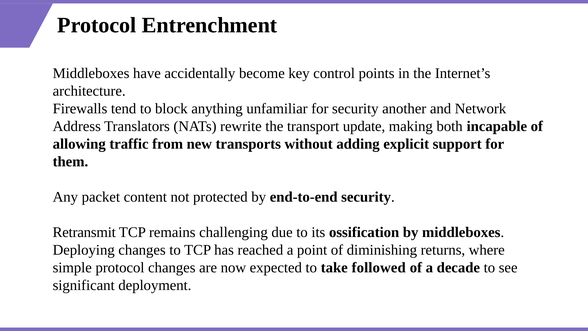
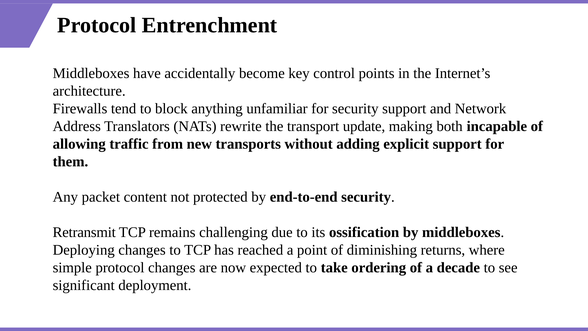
security another: another -> support (404, 109)
followed: followed -> ordering (379, 267)
